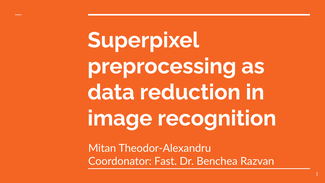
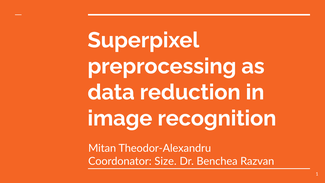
Fast: Fast -> Size (166, 161)
